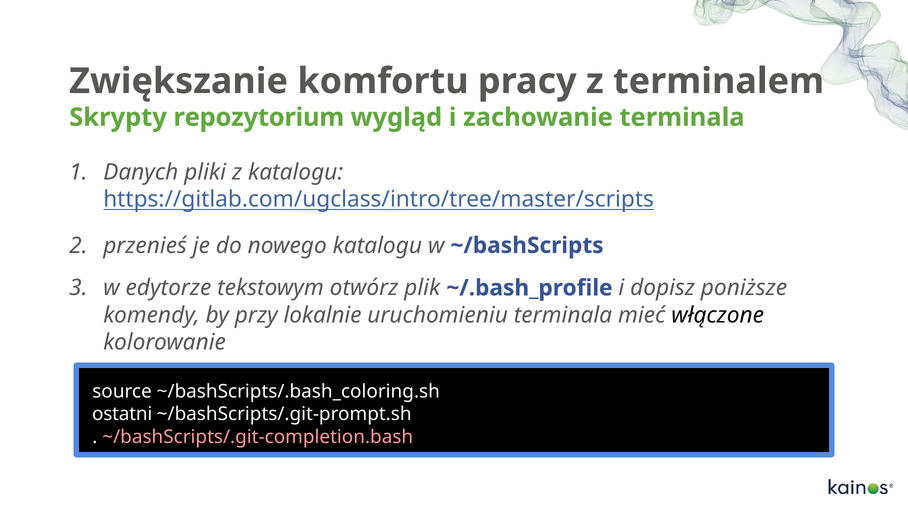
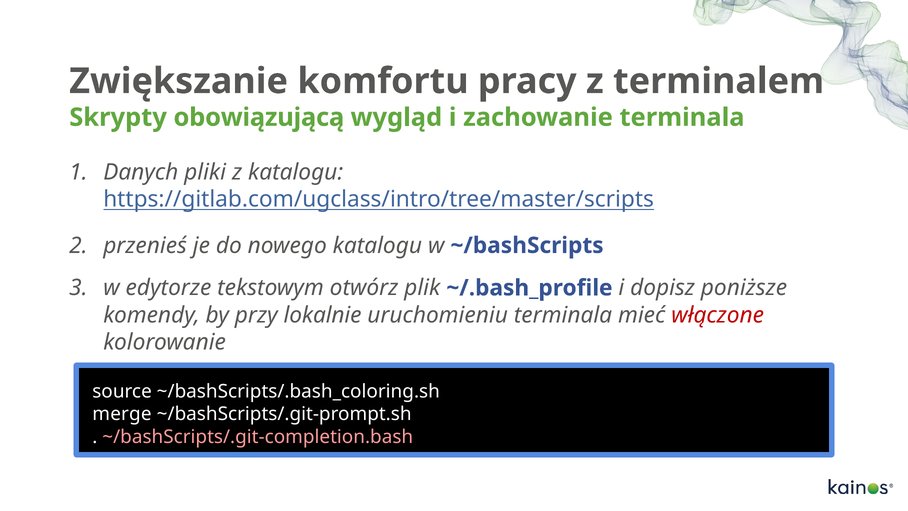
repozytorium: repozytorium -> obowiązującą (259, 117)
włączone colour: black -> red (718, 315)
ostatni: ostatni -> merge (122, 414)
